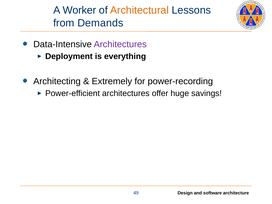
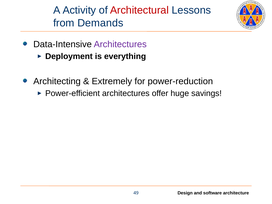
Worker: Worker -> Activity (79, 10)
Architectural colour: orange -> red (139, 10)
power-recording: power-recording -> power-reduction (180, 81)
